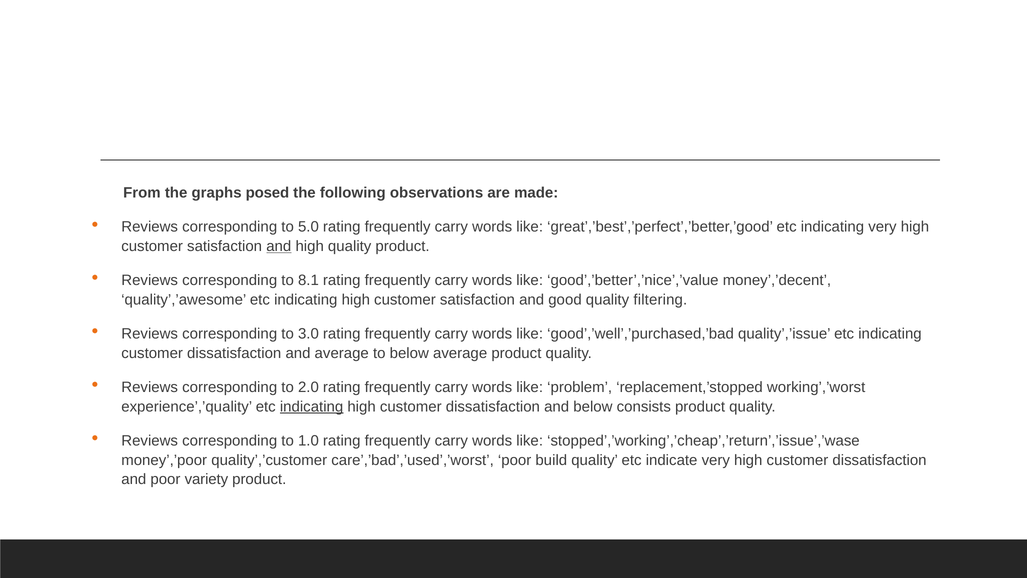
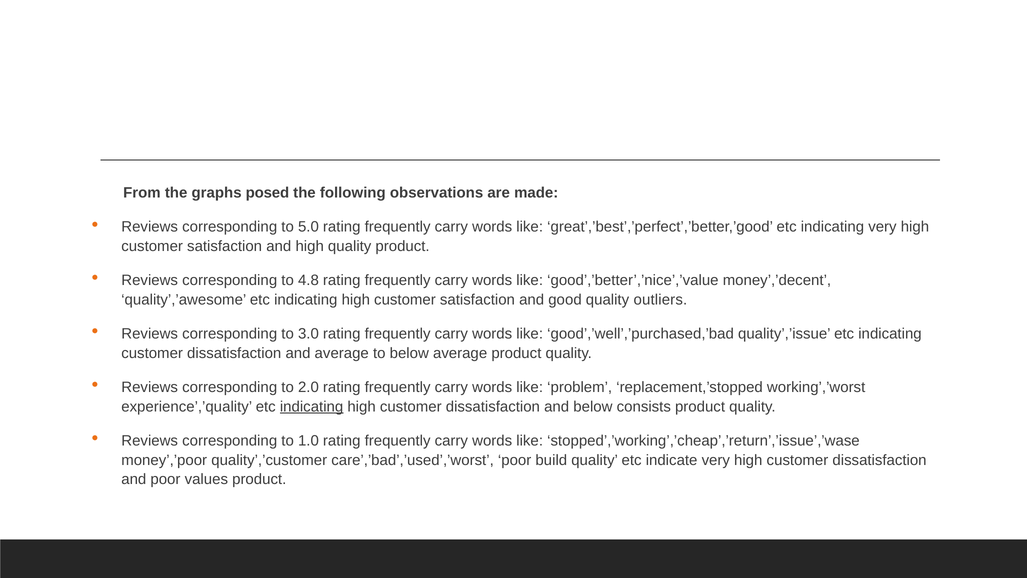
and underline: present -> none (279, 246)
8.1: 8.1 -> 4.8 (308, 280)
filtering: filtering -> outliers (660, 300)
variety: variety -> values (206, 479)
